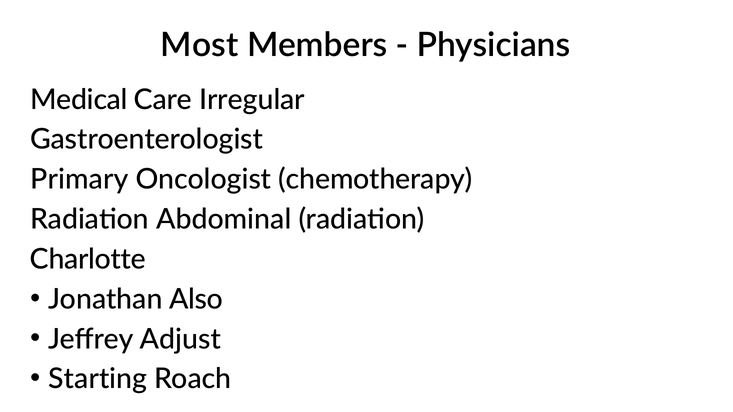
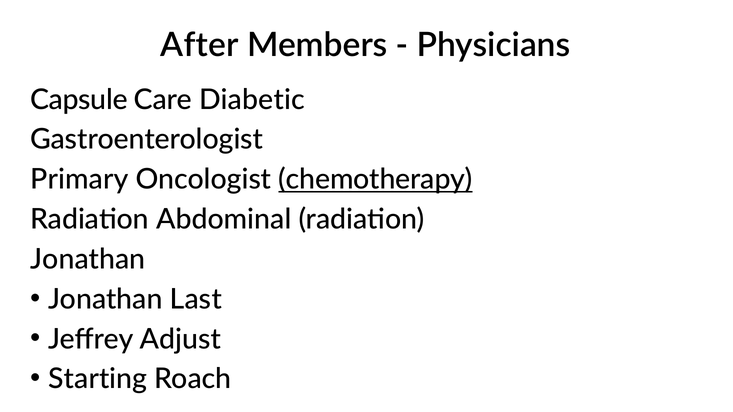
Most: Most -> After (199, 45)
Medical: Medical -> Capsule (79, 100)
Irregular: Irregular -> Diabetic (252, 100)
chemotherapy underline: none -> present (376, 180)
Charlotte: Charlotte -> Jonathan (88, 260)
Also: Also -> Last (196, 299)
